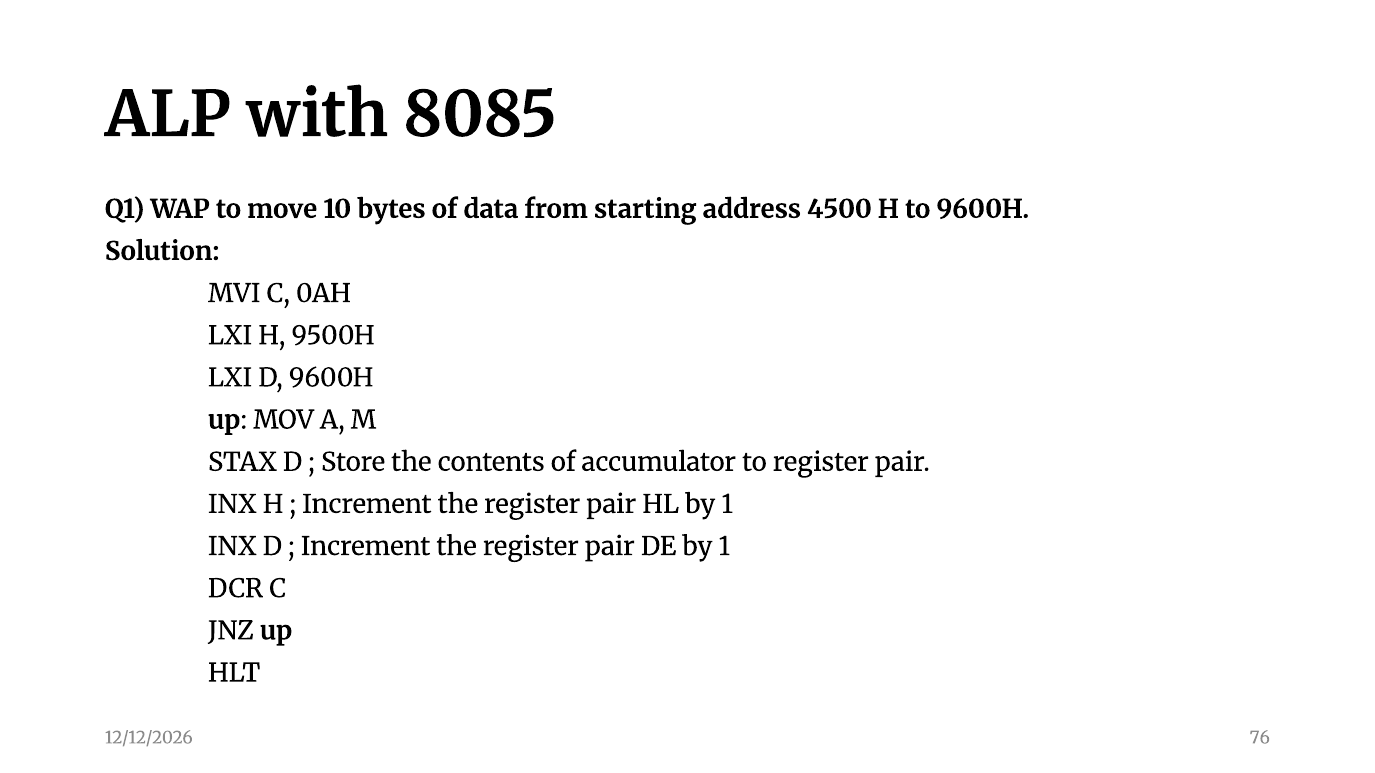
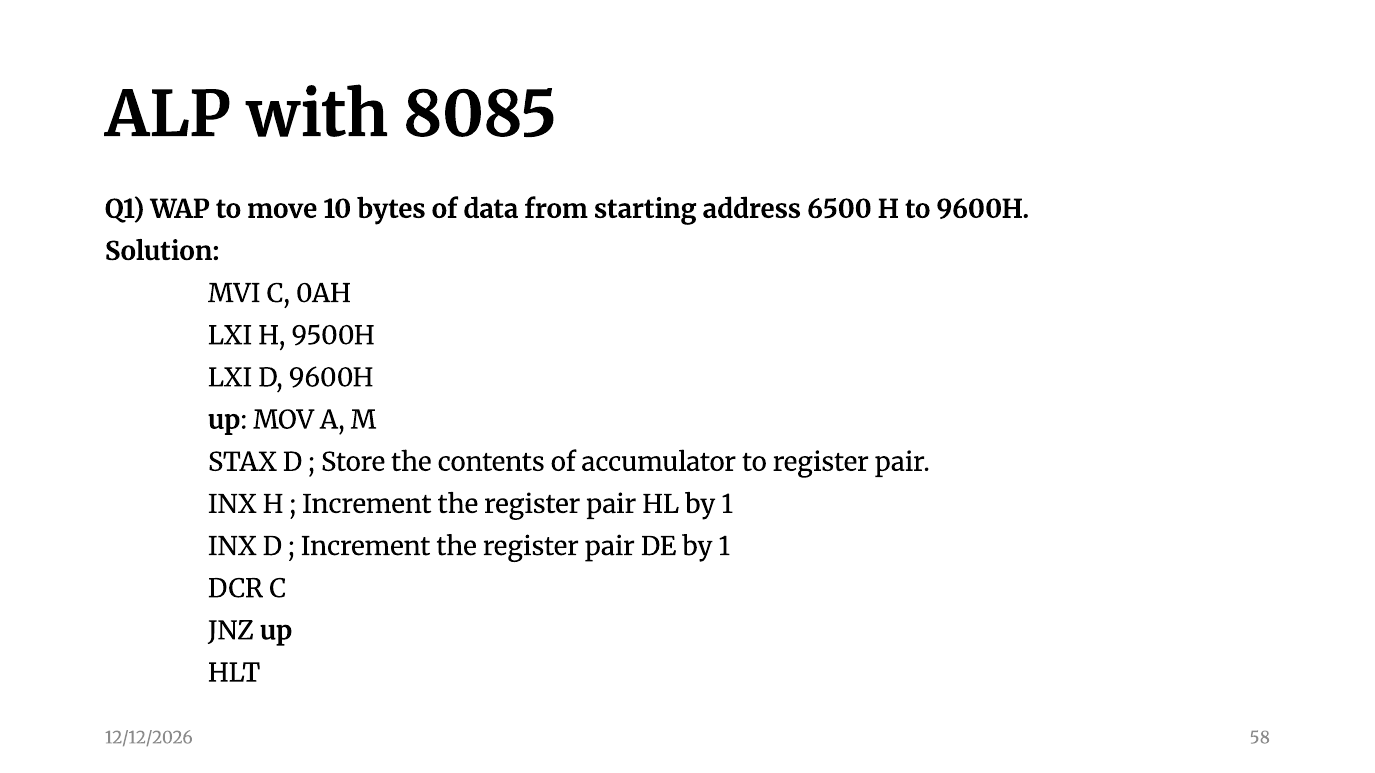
4500: 4500 -> 6500 (839, 209)
76: 76 -> 58 (1260, 738)
